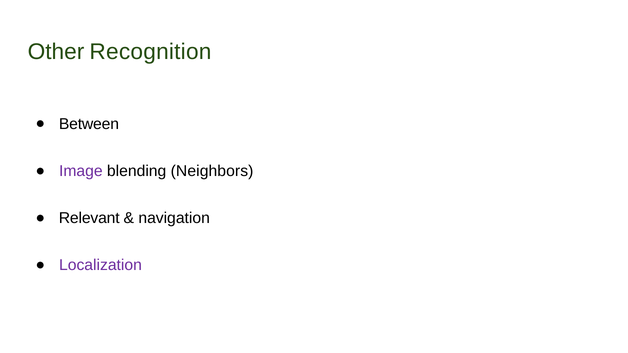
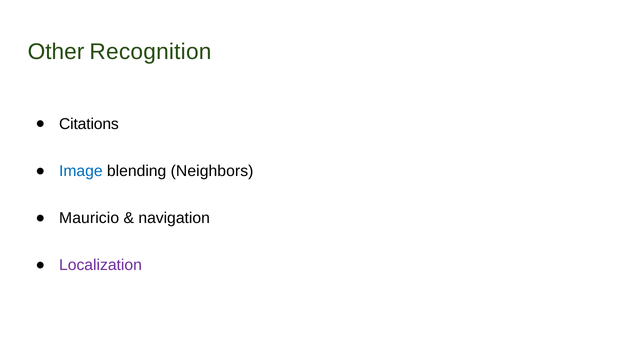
Between: Between -> Citations (89, 124)
Image colour: purple -> blue (81, 171)
Relevant: Relevant -> Mauricio (89, 218)
